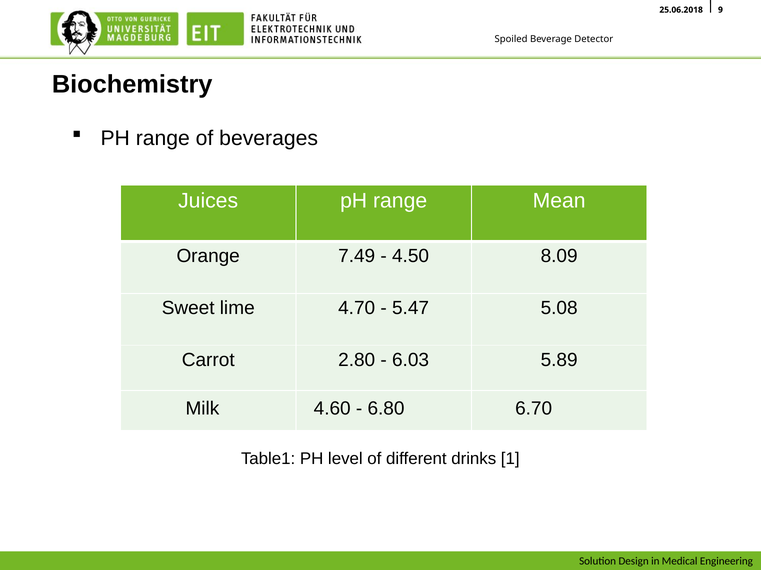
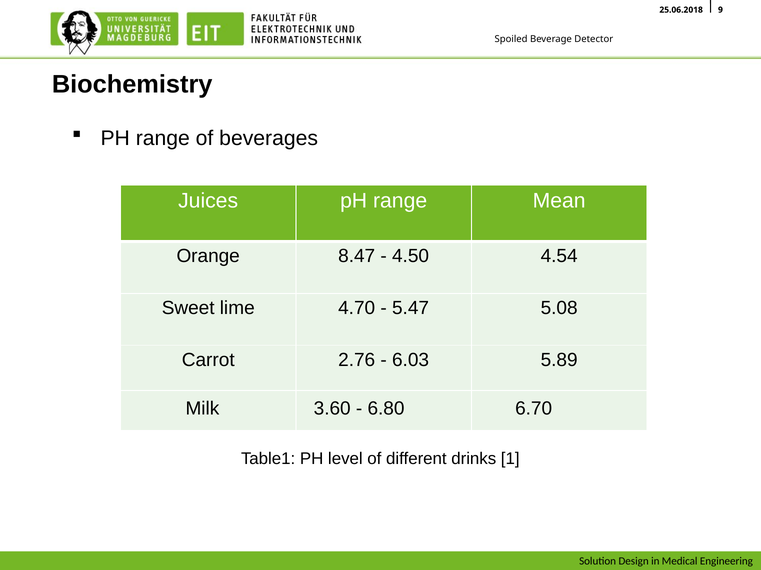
7.49: 7.49 -> 8.47 (357, 257)
8.09: 8.09 -> 4.54 (559, 257)
2.80: 2.80 -> 2.76 (357, 360)
4.60: 4.60 -> 3.60 (332, 409)
